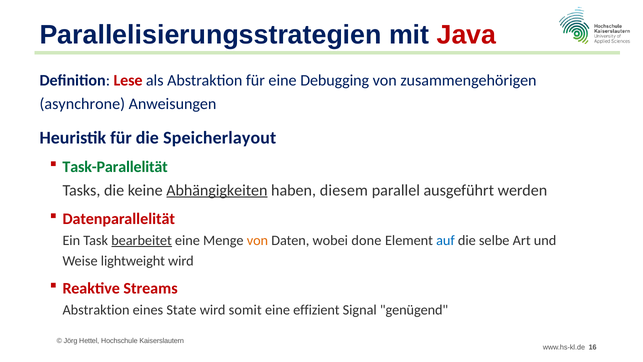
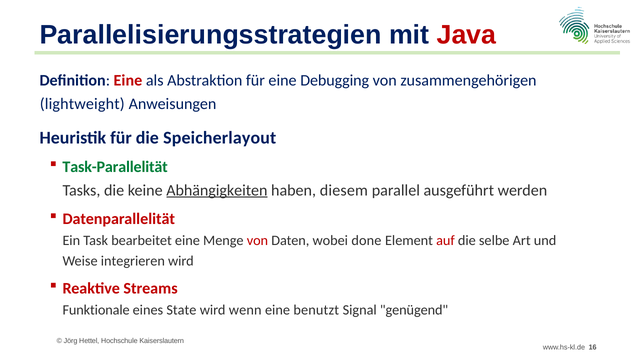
Definition Lese: Lese -> Eine (128, 81)
asynchrone: asynchrone -> lightweight (82, 104)
bearbeitet underline: present -> none (142, 240)
von colour: orange -> red (257, 240)
auf colour: blue -> red (445, 240)
lightweight: lightweight -> integrieren (133, 261)
Abstraktion: Abstraktion -> Funktionale (96, 310)
somit: somit -> wenn (245, 310)
effizient: effizient -> benutzt (316, 310)
